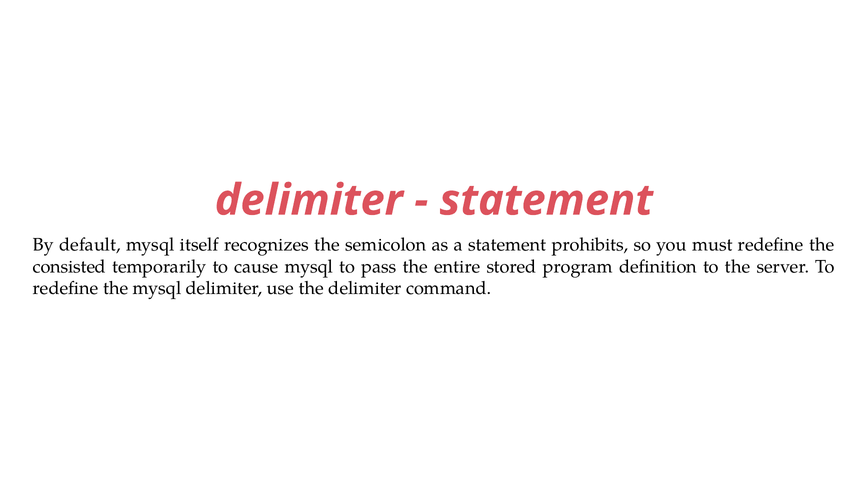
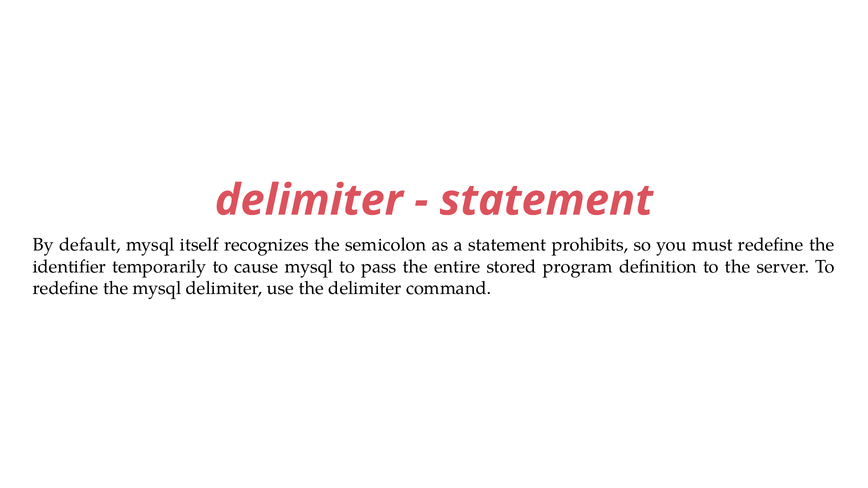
consisted: consisted -> identifier (69, 267)
